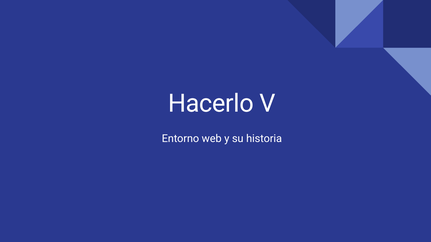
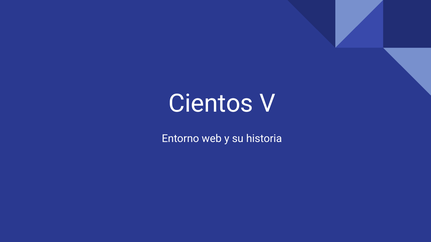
Hacerlo: Hacerlo -> Cientos (211, 104)
